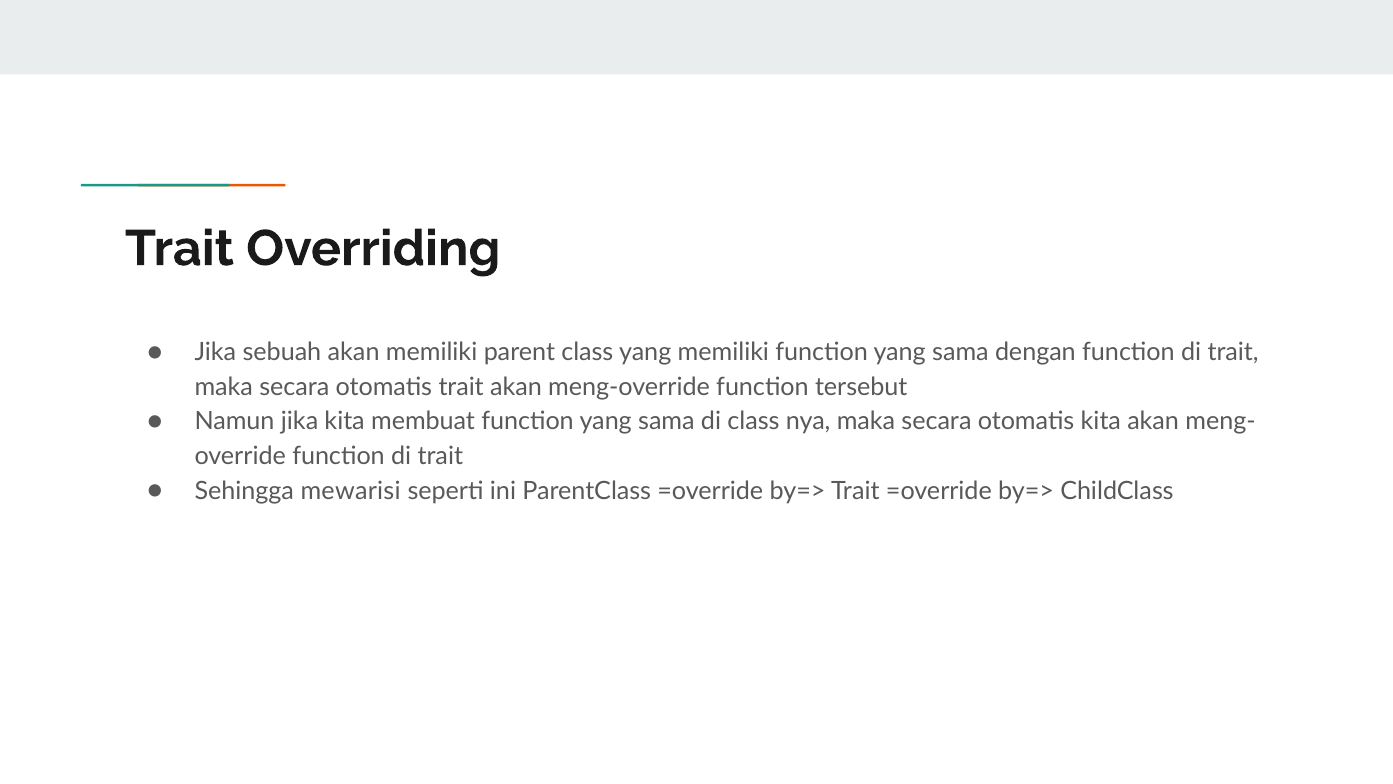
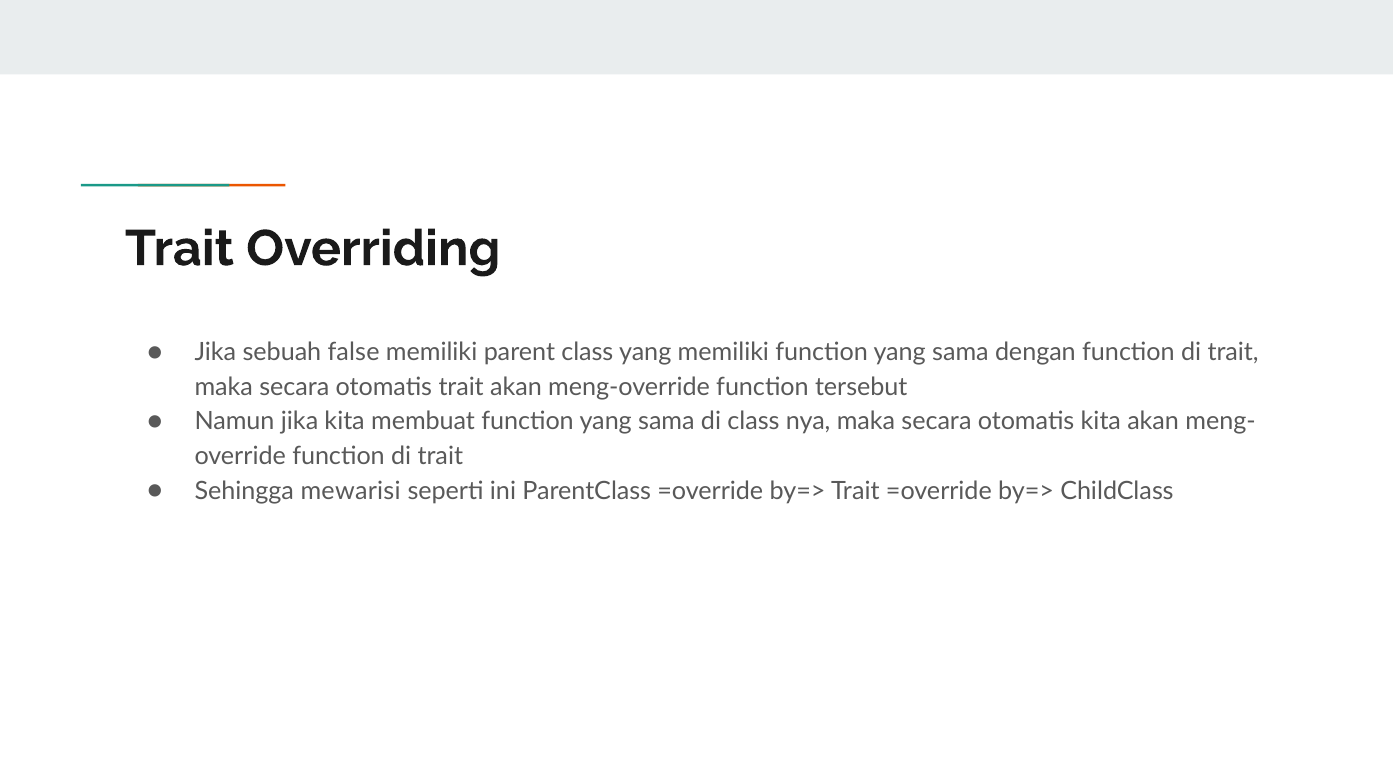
sebuah akan: akan -> false (354, 352)
